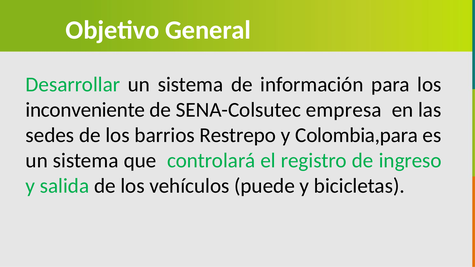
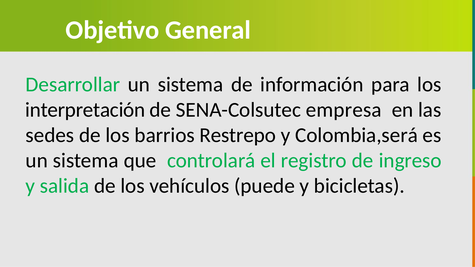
inconveniente: inconveniente -> interpretación (85, 110)
Colombia,para: Colombia,para -> Colombia,será (357, 135)
